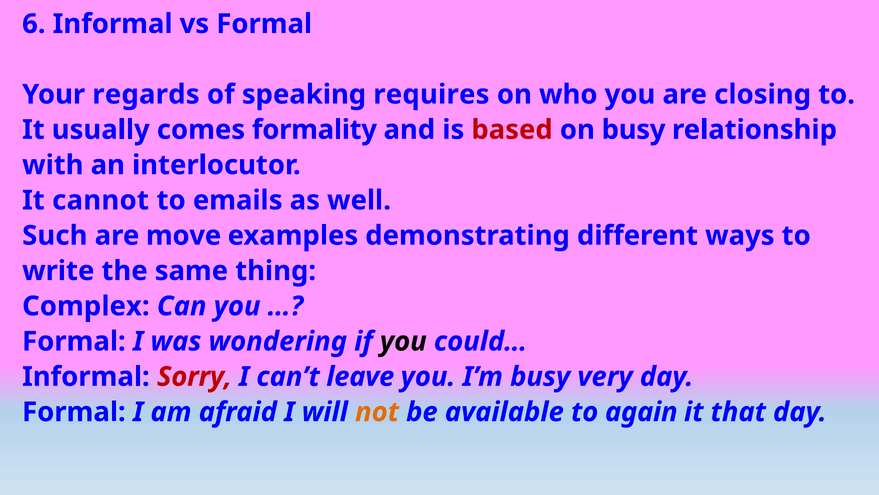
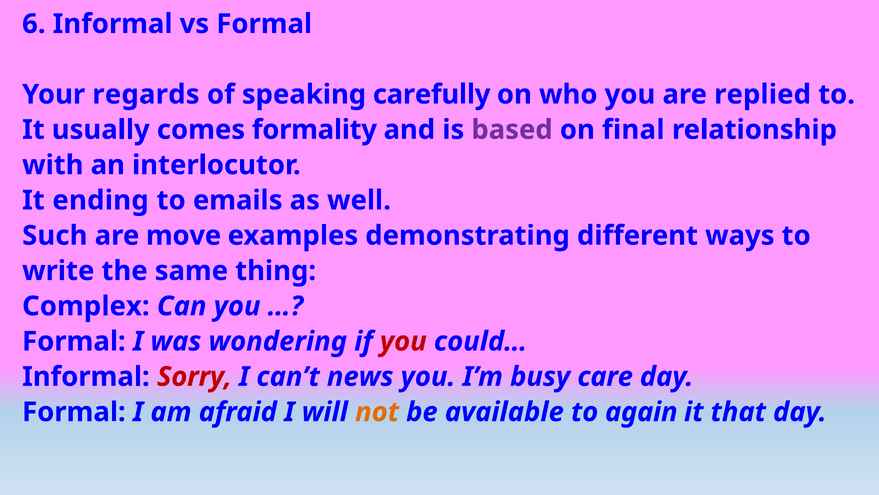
requires: requires -> carefully (432, 94)
closing: closing -> replied (763, 94)
based colour: red -> purple (512, 130)
on busy: busy -> final (633, 130)
cannot: cannot -> ending (101, 200)
you colour: black -> red (403, 341)
leave: leave -> news (360, 376)
very: very -> care (605, 376)
